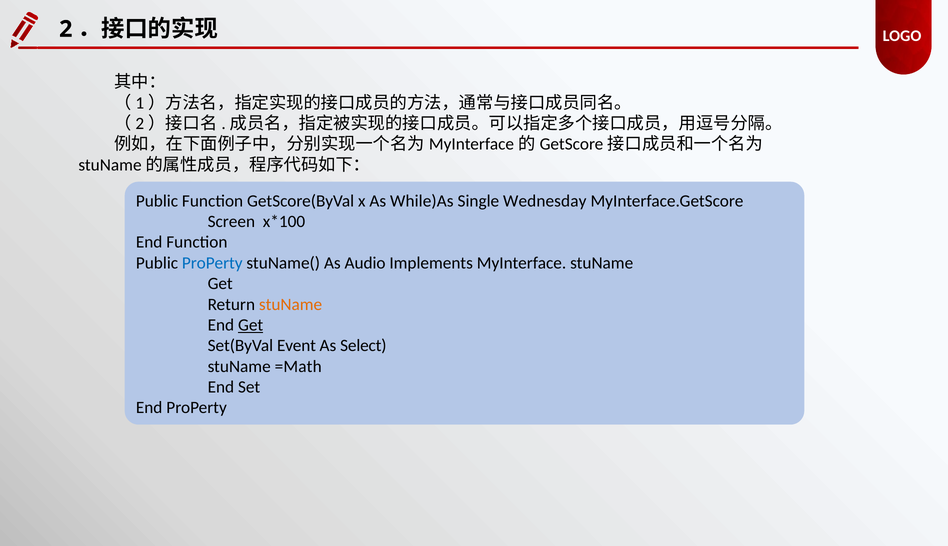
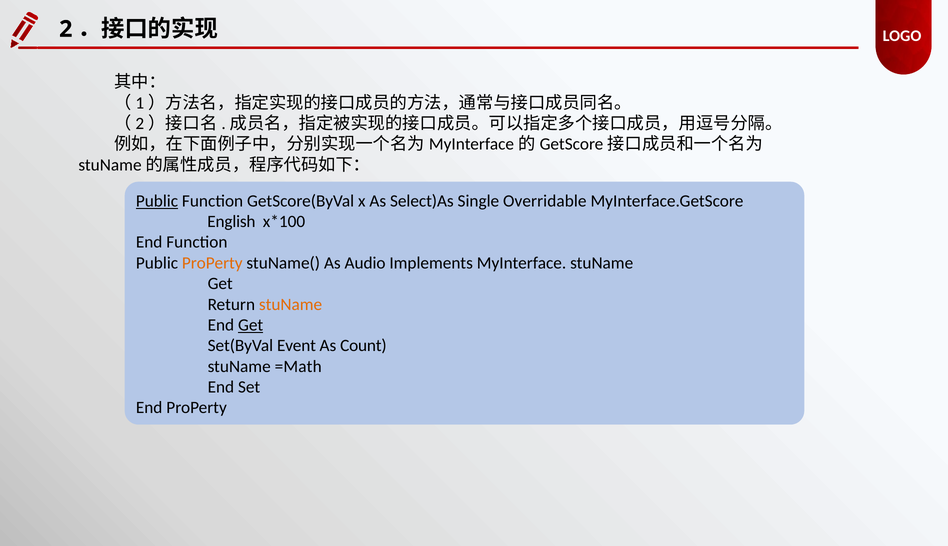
Public underline: none -> present (157, 201)
While)As: While)As -> Select)As (422, 201)
Wednesday: Wednesday -> Overridable (545, 201)
Screen: Screen -> English (231, 222)
ProPerty colour: blue -> orange (212, 263)
Select: Select -> Count (363, 346)
